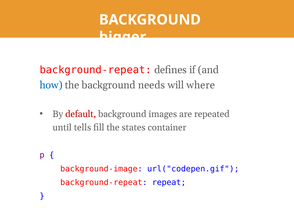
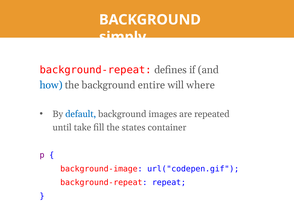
bigger: bigger -> simply (123, 37)
needs: needs -> entire (152, 85)
default colour: red -> blue (81, 114)
tells: tells -> take (83, 127)
